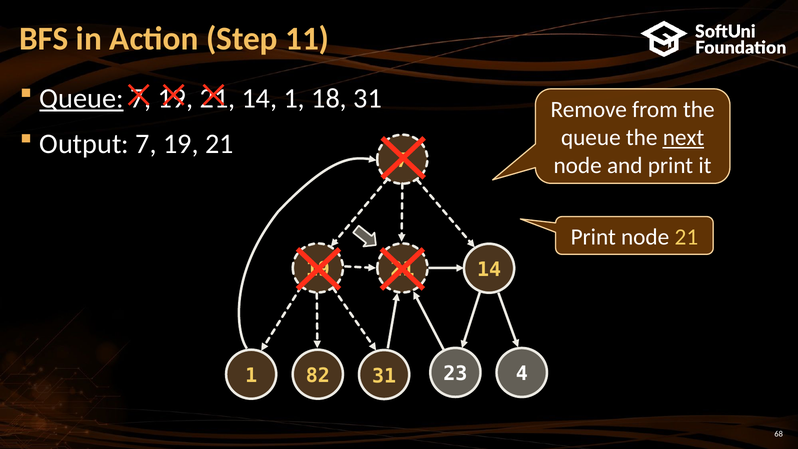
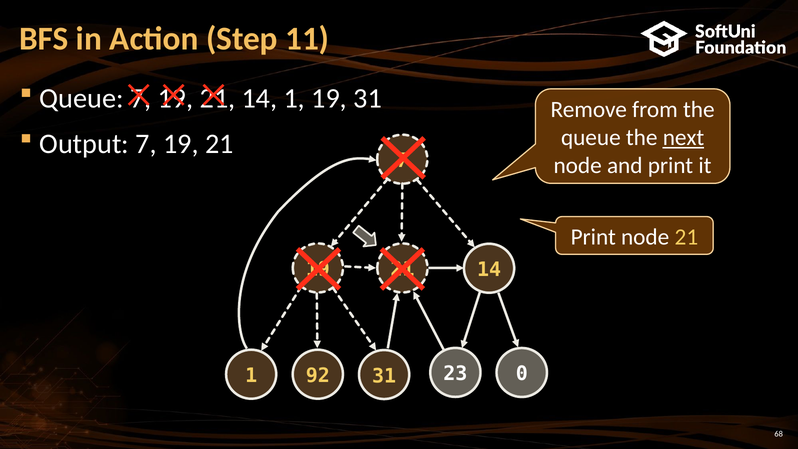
Queue underline: present -> none (82, 98)
1 18: 18 -> 19 (329, 98)
4: 4 -> 0 (522, 374)
82: 82 -> 92 (318, 376)
